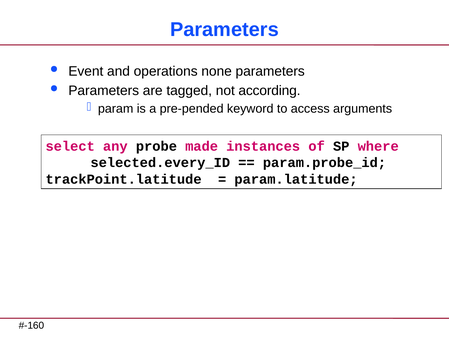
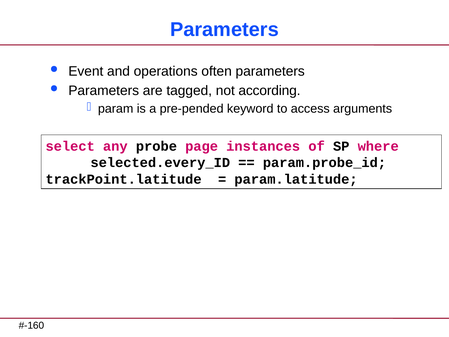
none: none -> often (217, 71)
made: made -> page (202, 146)
